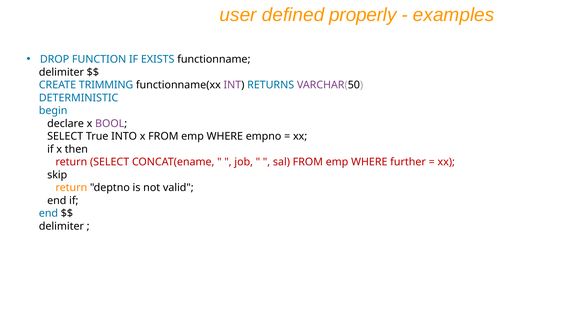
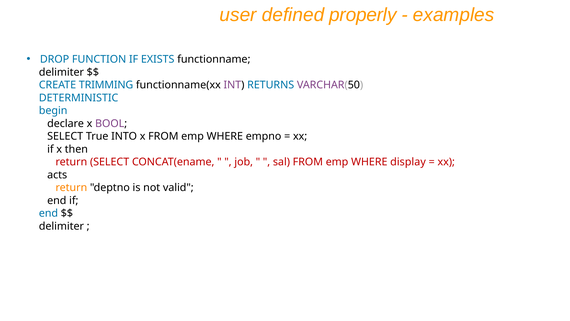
further: further -> display (408, 162)
skip: skip -> acts (57, 175)
